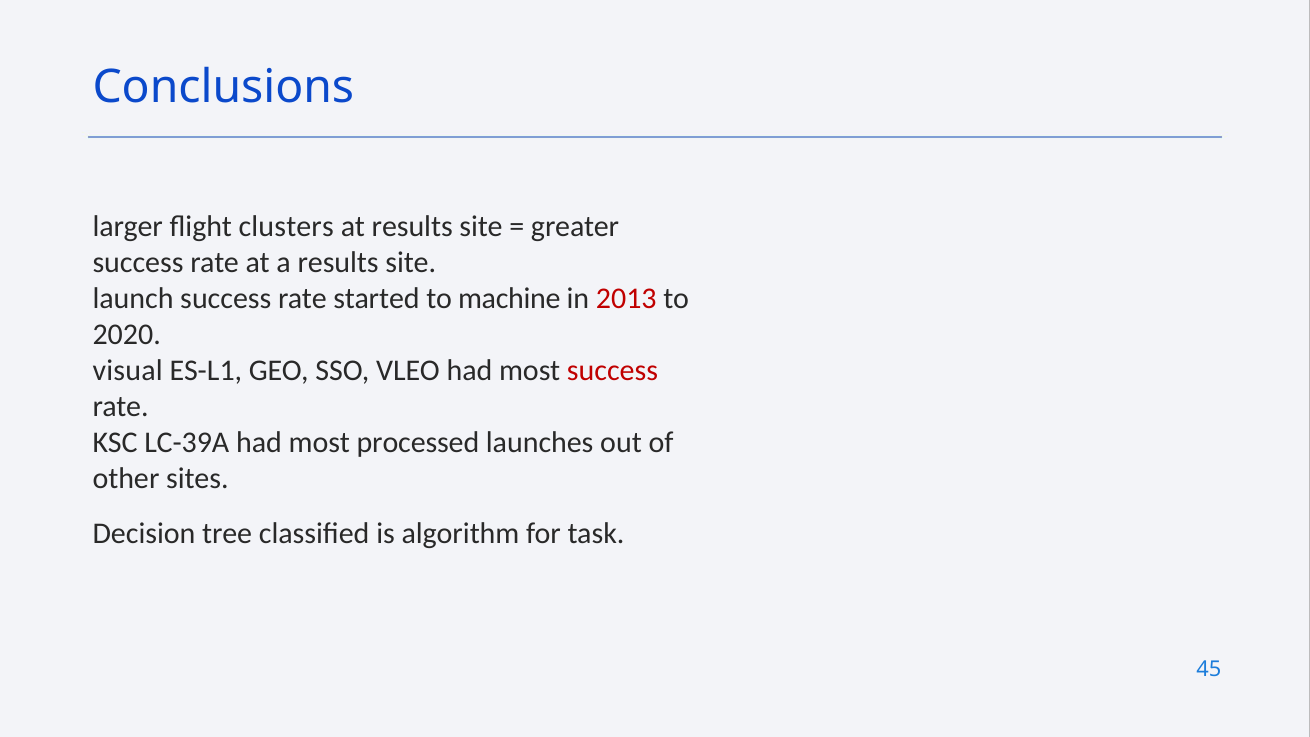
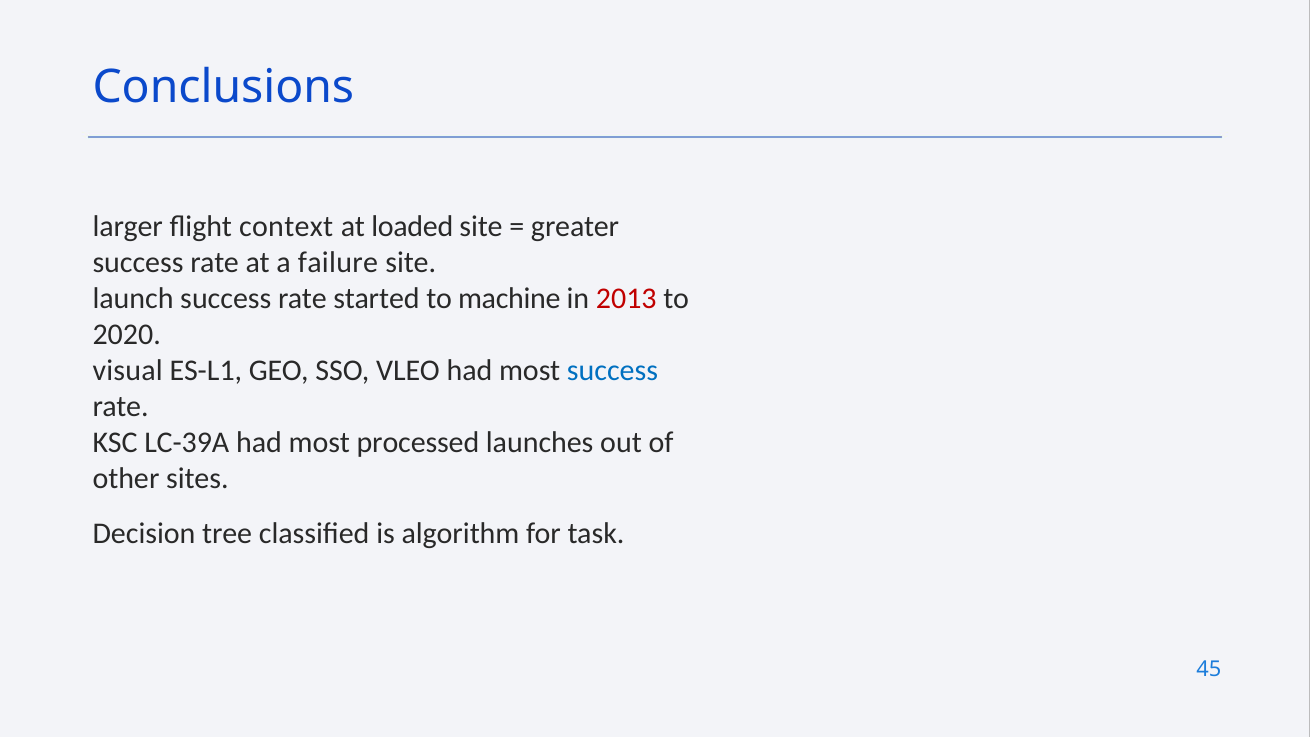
clusters: clusters -> context (286, 226)
at results: results -> loaded (412, 226)
a results: results -> failure (338, 262)
success colour: red -> blue (612, 370)
